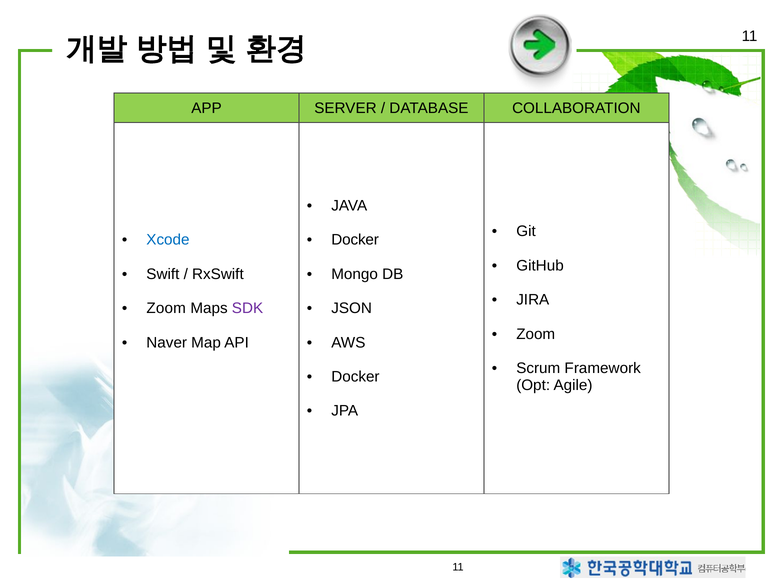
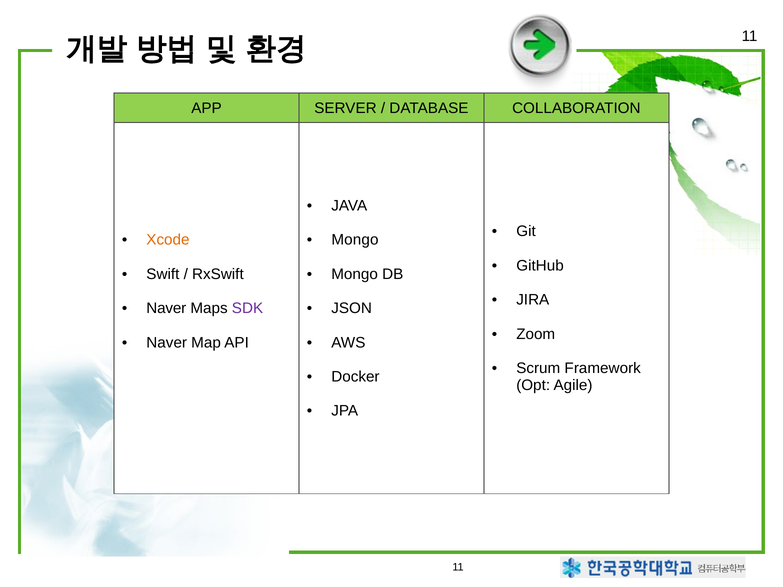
Xcode colour: blue -> orange (168, 240)
Docker: Docker -> Mongo (355, 240)
Zoom: Zoom -> Naver (166, 308)
